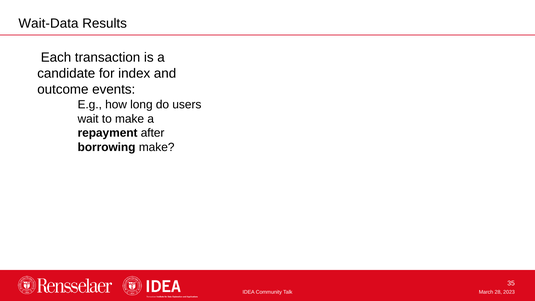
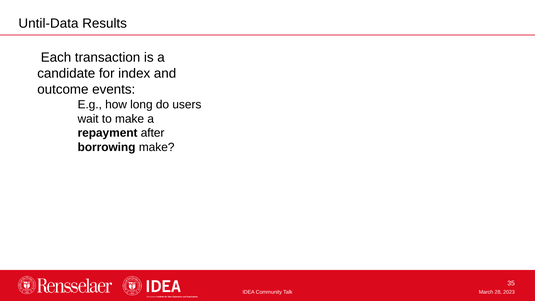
Wait-Data: Wait-Data -> Until-Data (48, 23)
